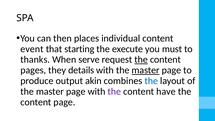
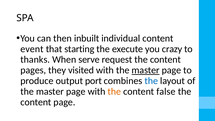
places: places -> inbuilt (87, 38)
must: must -> crazy (172, 49)
the underline: present -> none (141, 60)
details: details -> visited (81, 70)
akin: akin -> port (93, 81)
the colour: purple -> orange (114, 91)
have: have -> false (166, 91)
